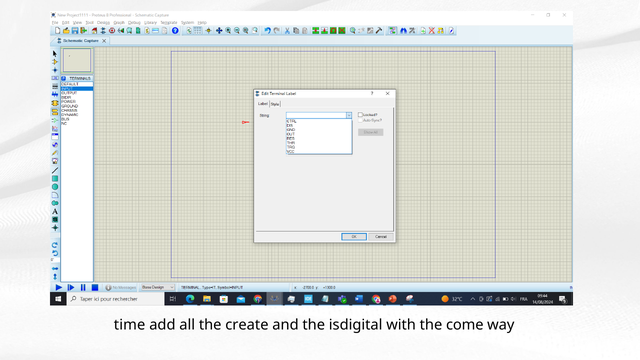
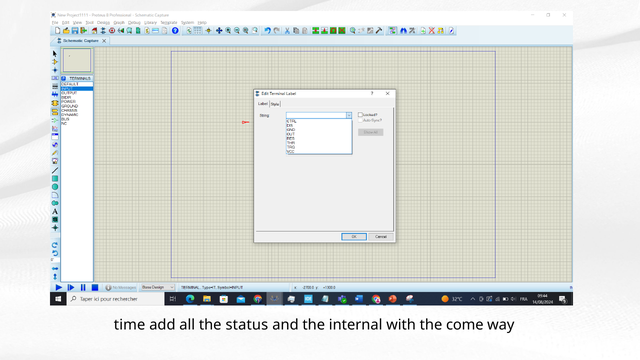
create: create -> status (247, 325)
isdigital: isdigital -> internal (356, 325)
